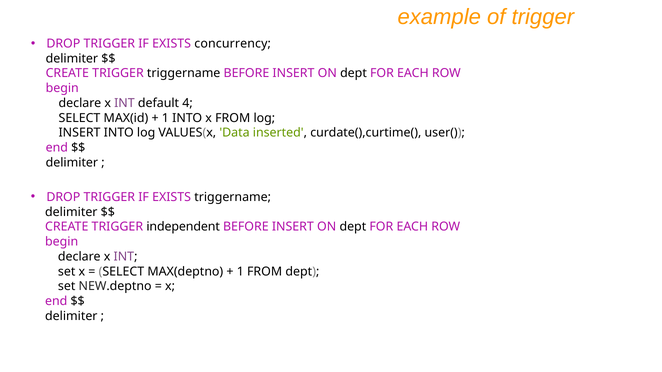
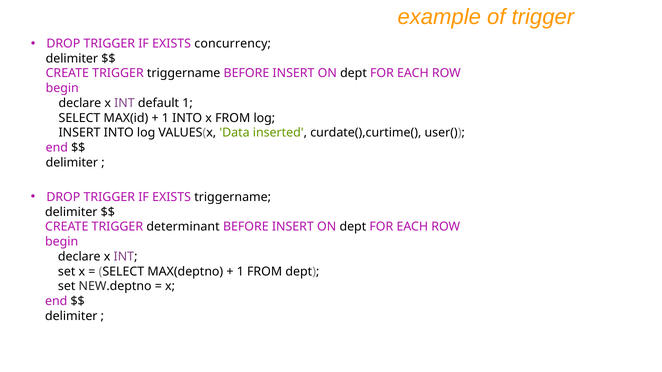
default 4: 4 -> 1 (188, 103)
independent: independent -> determinant (183, 227)
